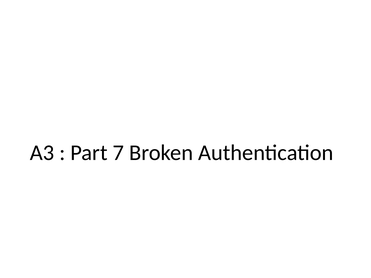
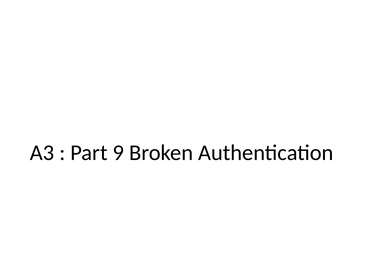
7: 7 -> 9 (118, 153)
